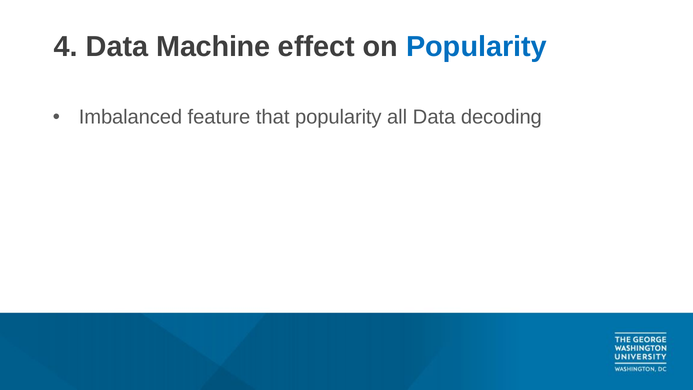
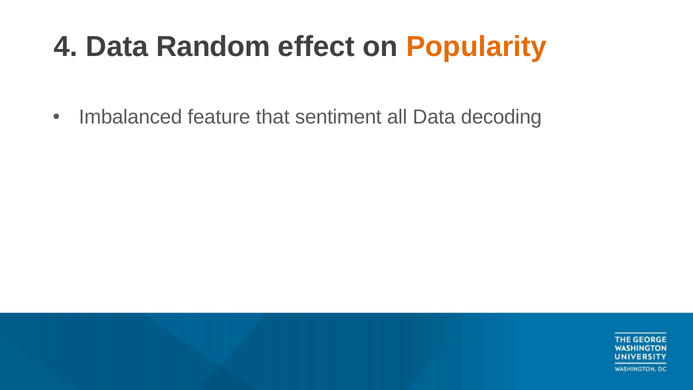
Machine: Machine -> Random (213, 47)
Popularity colour: blue -> orange (477, 47)
that popularity: popularity -> sentiment (338, 117)
